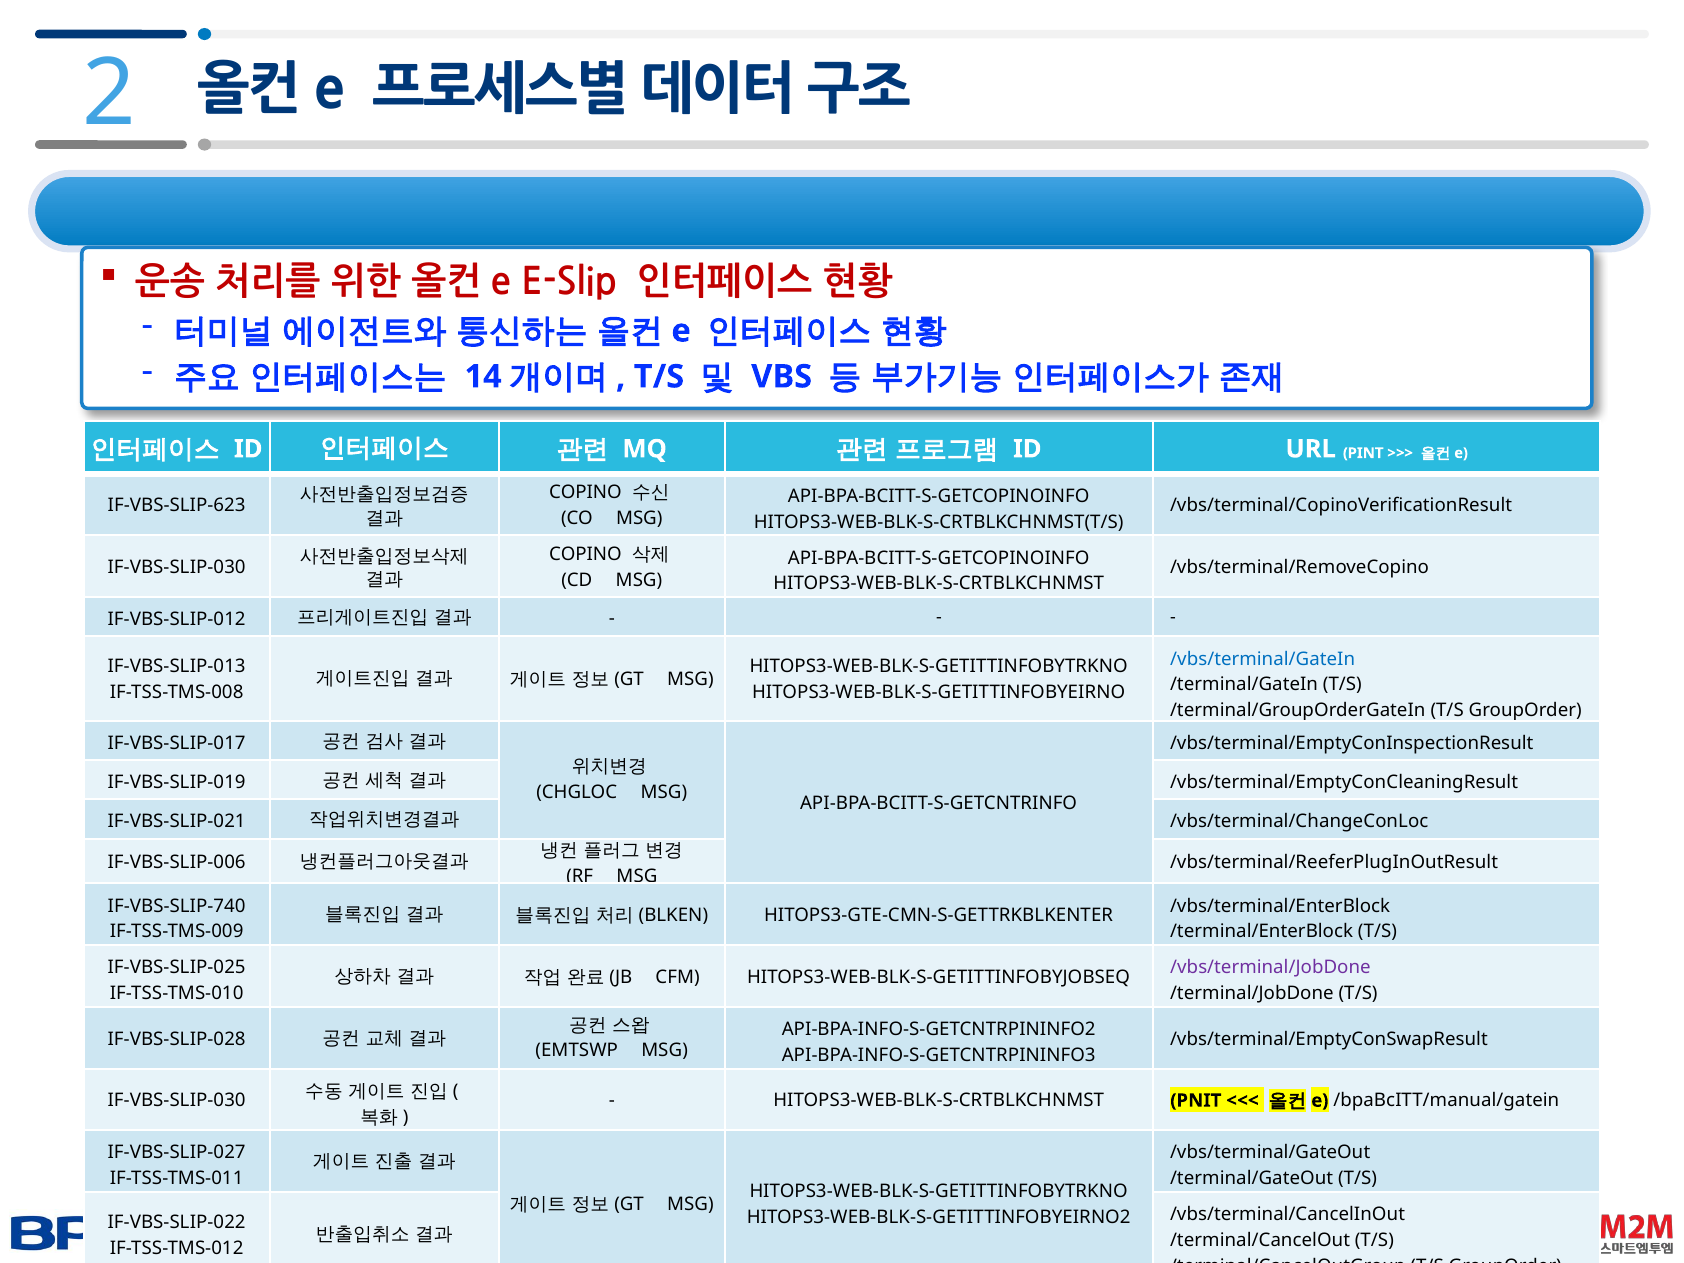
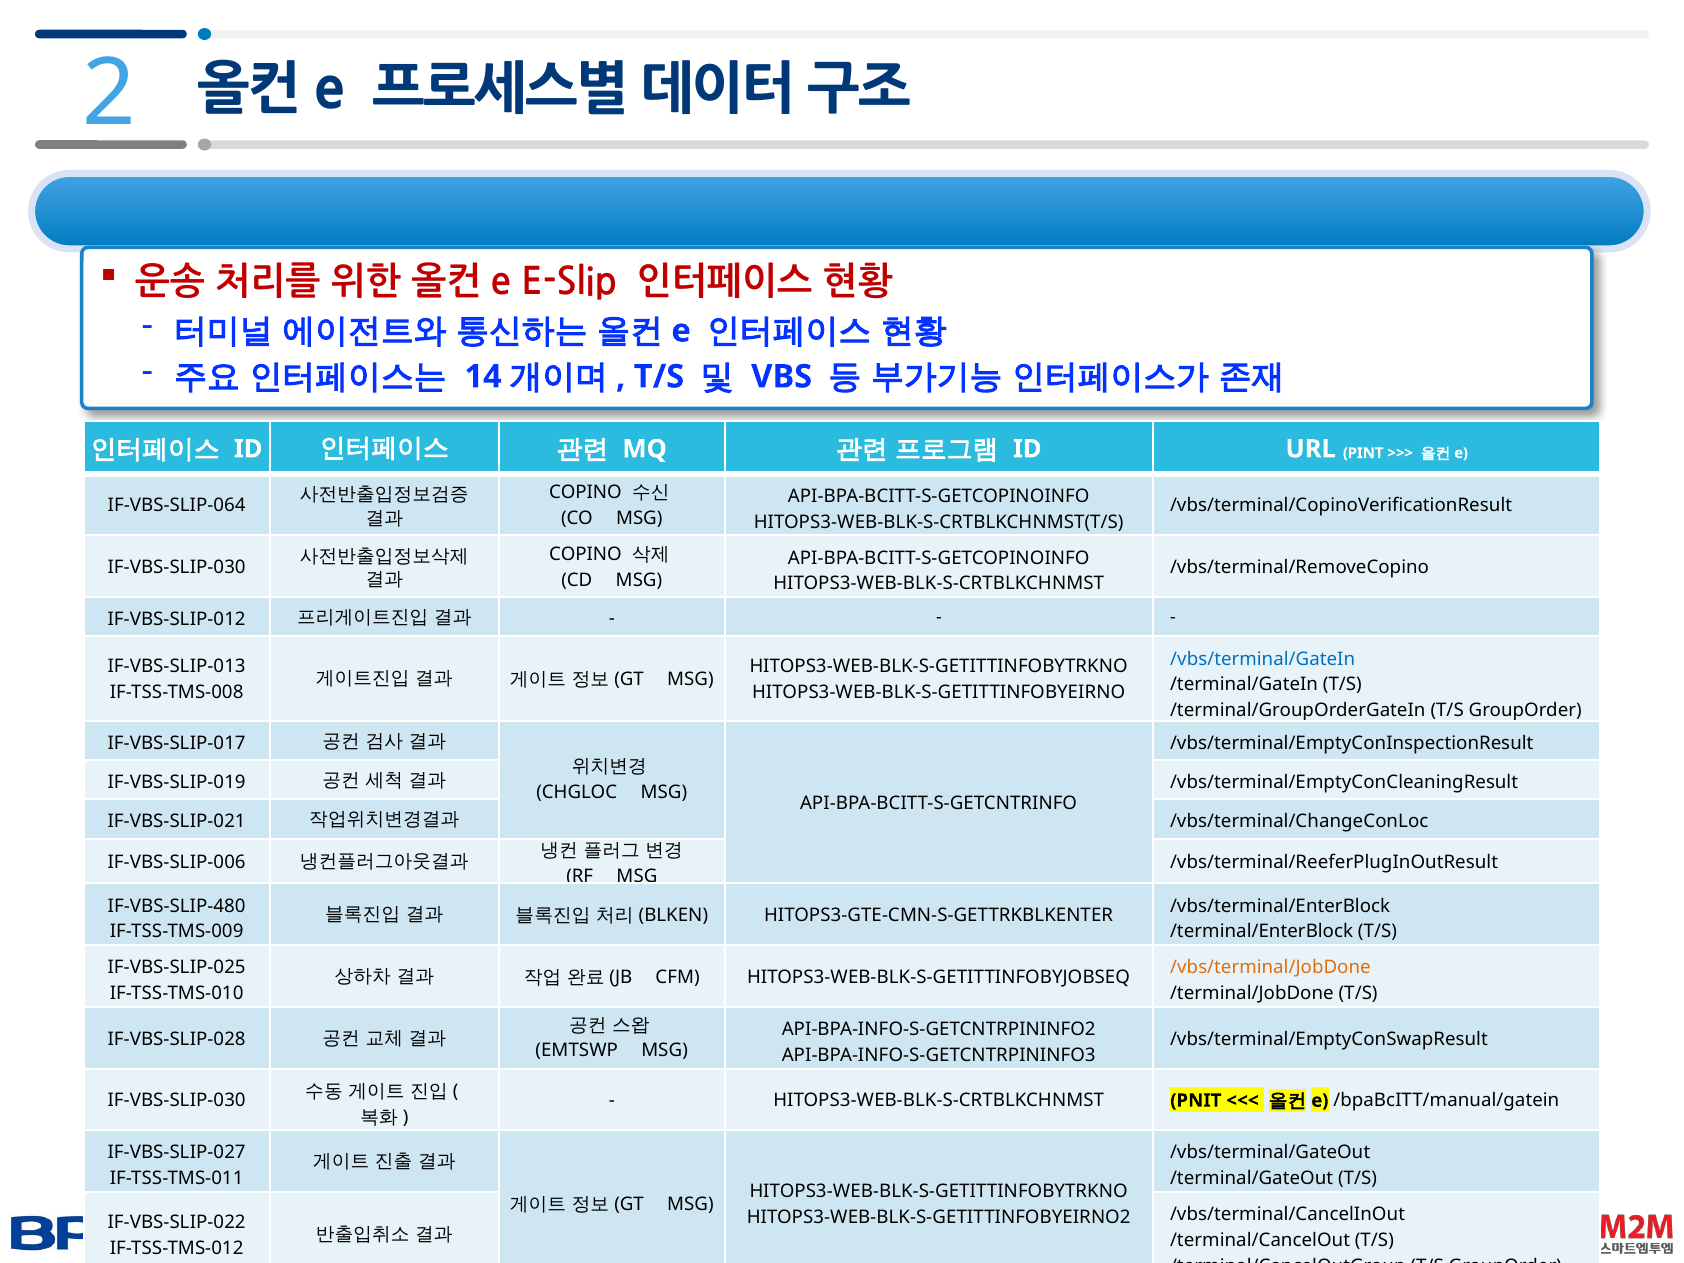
IF-VBS-SLIP-623: IF-VBS-SLIP-623 -> IF-VBS-SLIP-064 (177, 506)
IF-VBS-SLIP-740: IF-VBS-SLIP-740 -> IF-VBS-SLIP-480 (177, 906)
/vbs/terminal/JobDone colour: purple -> orange (1270, 968)
